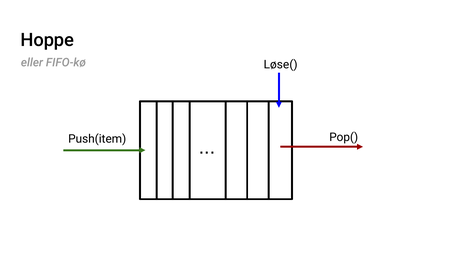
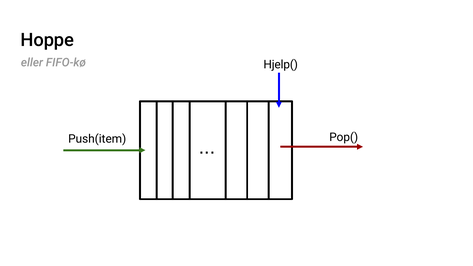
Løse(: Løse( -> Hjelp( (281, 65)
